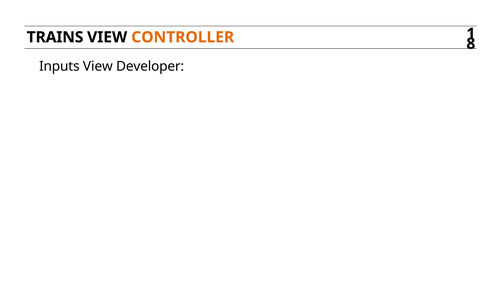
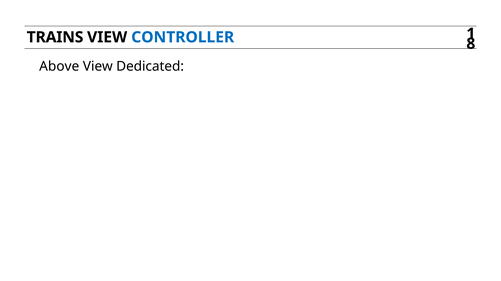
CONTROLLER colour: orange -> blue (183, 37)
Inputs: Inputs -> Above (59, 67)
Developer: Developer -> Dedicated (150, 67)
